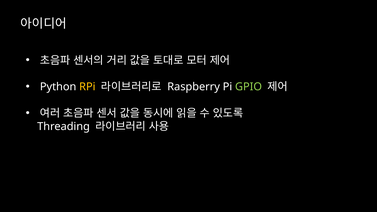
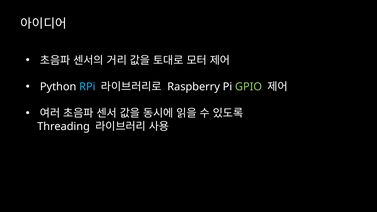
RPi colour: yellow -> light blue (87, 87)
